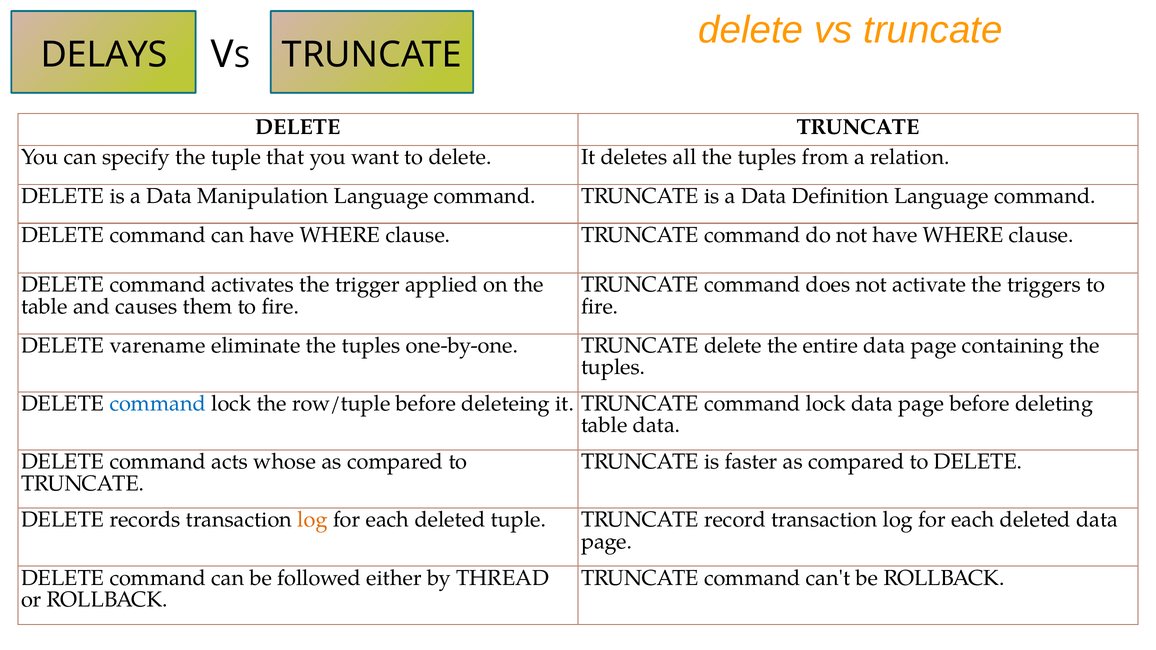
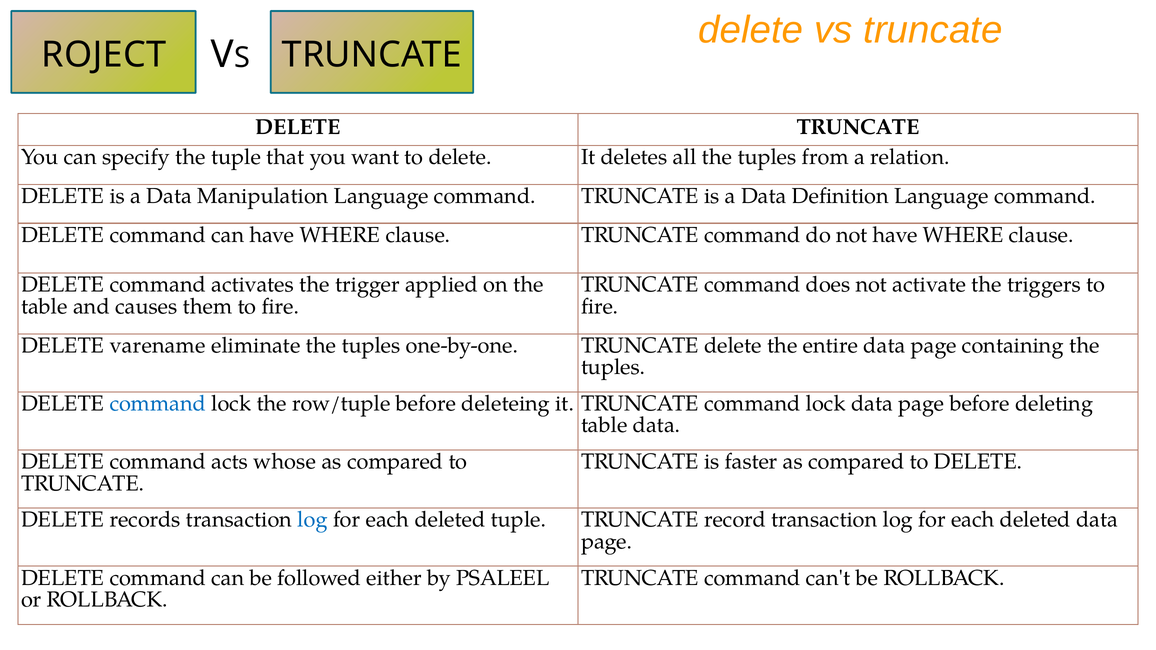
DELAYS: DELAYS -> ROJECT (104, 55)
log colour: orange -> blue (313, 520)
THREAD: THREAD -> PSALEEL (503, 578)
